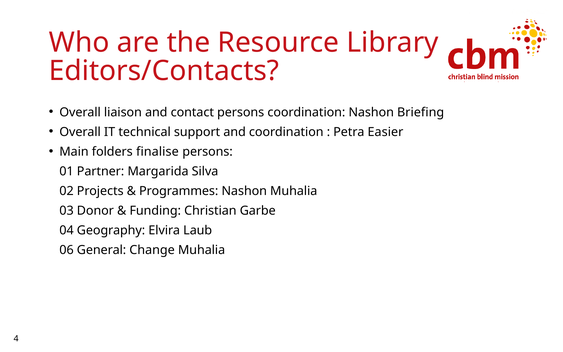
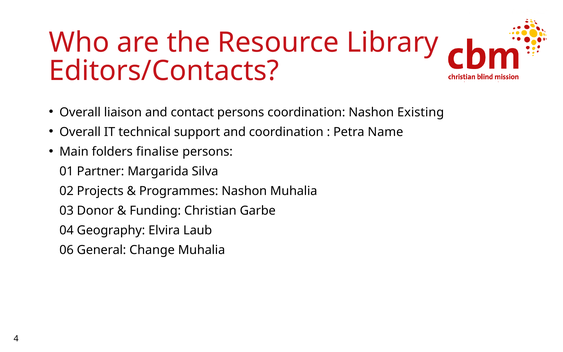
Briefing: Briefing -> Existing (421, 112)
Easier: Easier -> Name (385, 132)
